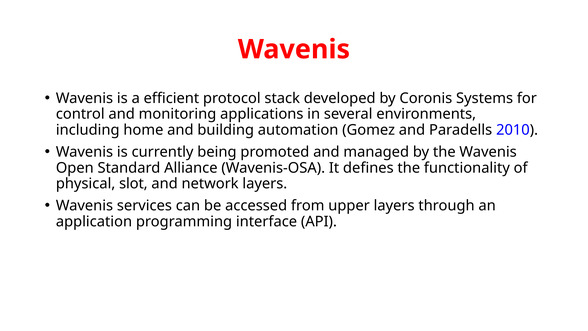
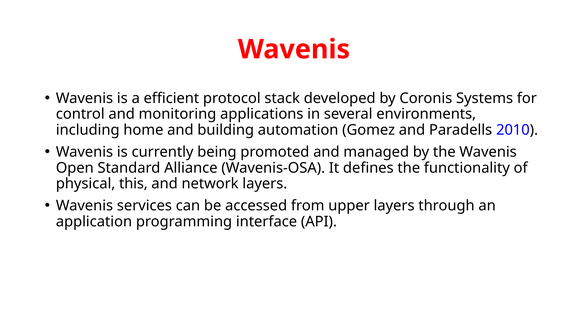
slot: slot -> this (133, 184)
